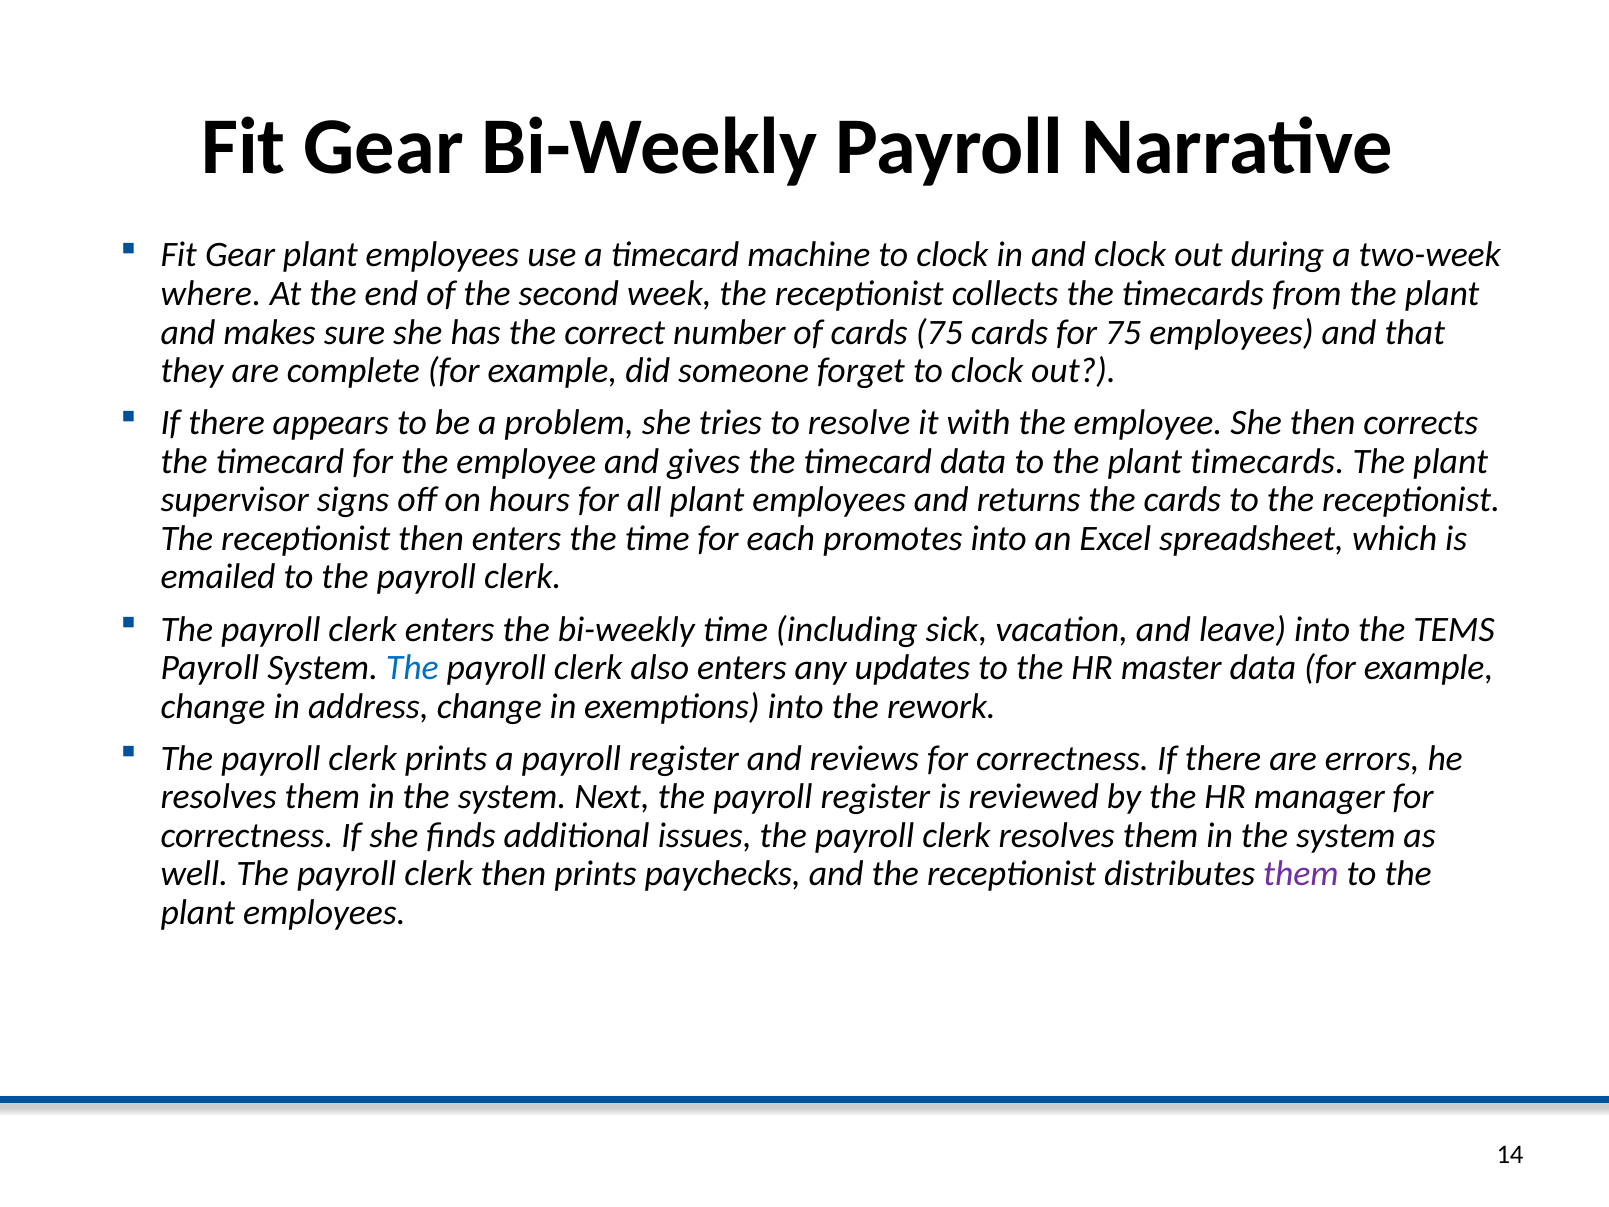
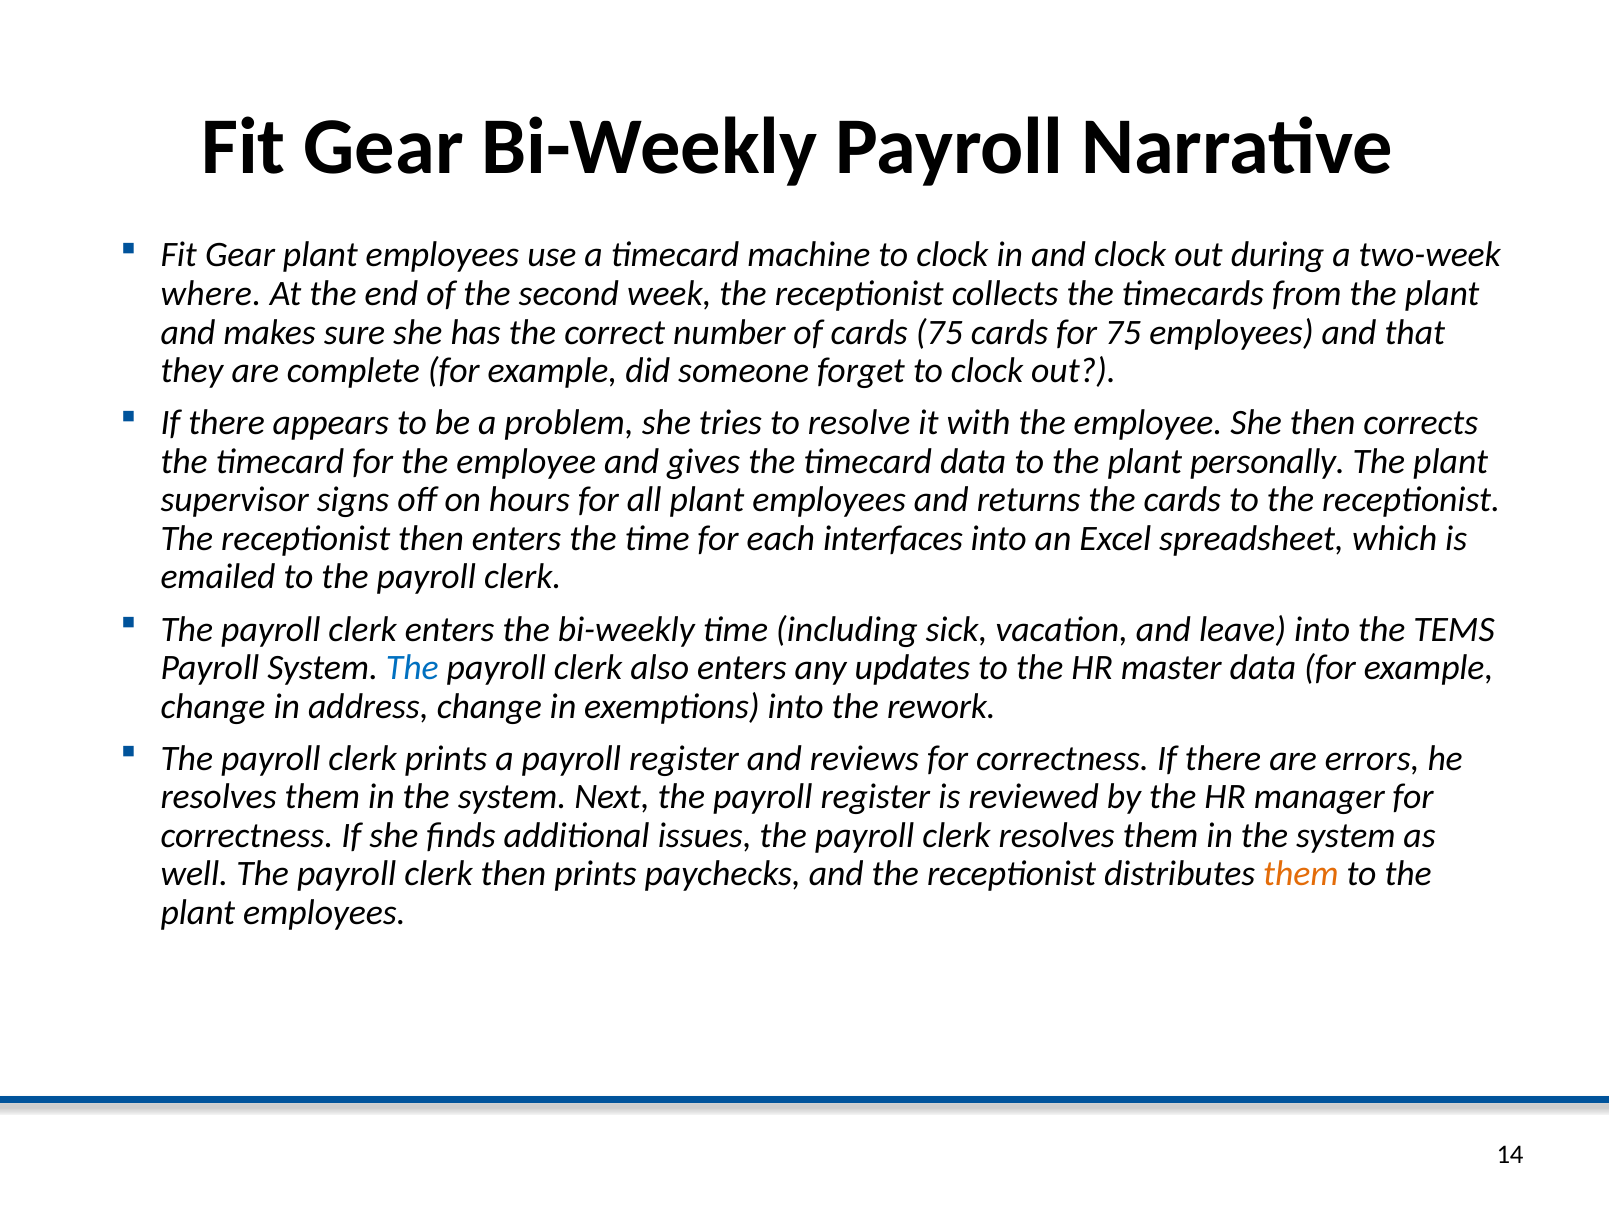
plant timecards: timecards -> personally (1267, 461)
promotes: promotes -> interfaces (893, 539)
them colour: purple -> orange (1301, 874)
